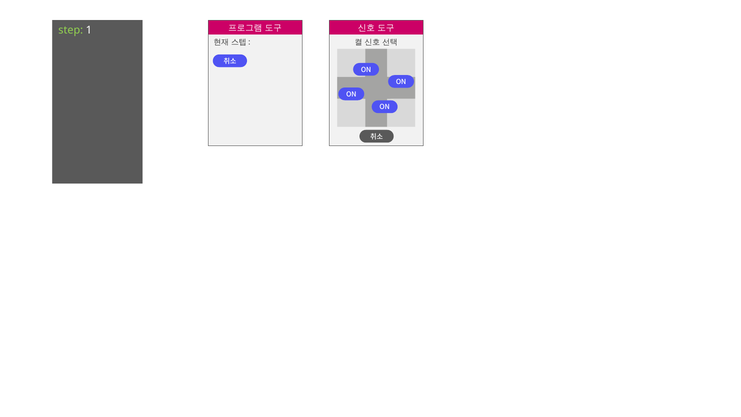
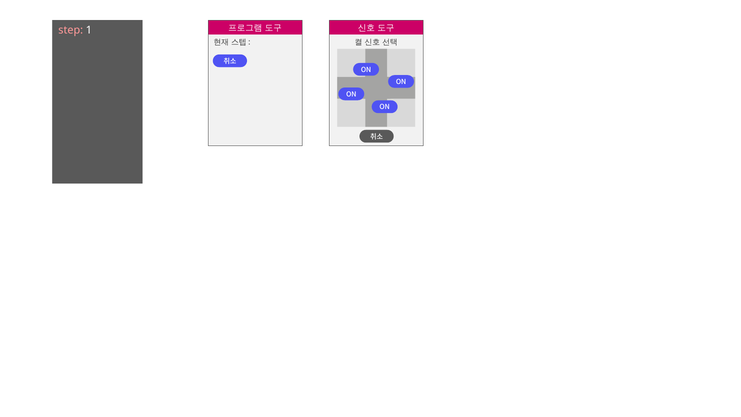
step colour: light green -> pink (71, 30)
